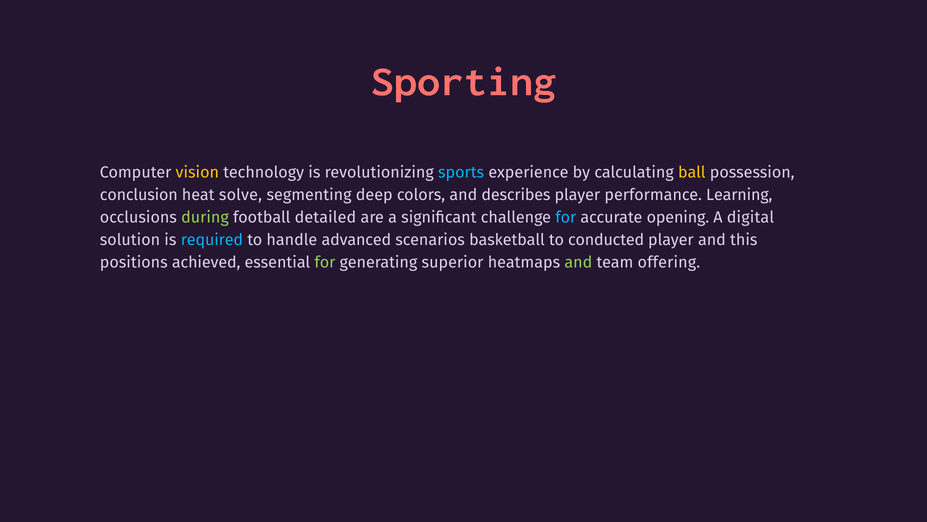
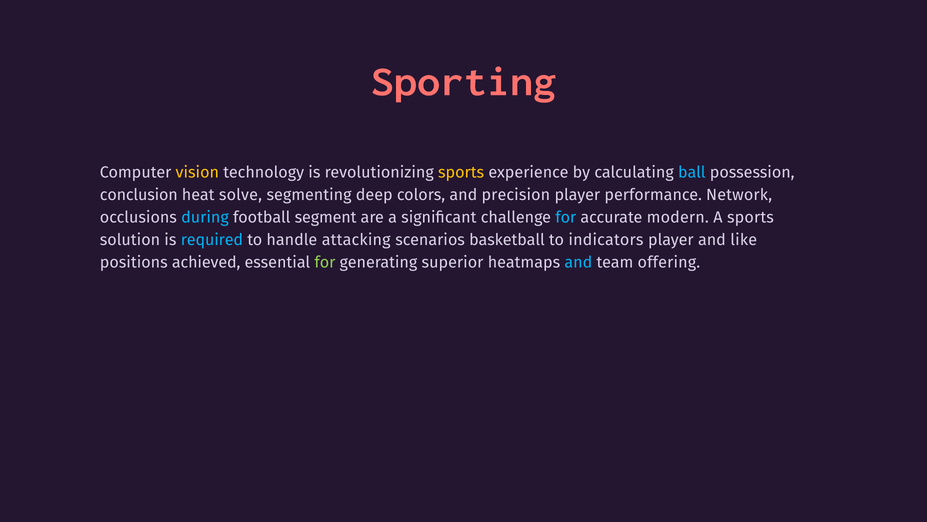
sports colour: light blue -> yellow (461, 172)
ball colour: yellow -> light blue (692, 172)
describes: describes -> precision (516, 195)
Learning: Learning -> Network (739, 195)
during colour: light green -> light blue (205, 217)
detailed: detailed -> segment (326, 217)
opening: opening -> modern (678, 217)
A digital: digital -> sports (750, 217)
advanced: advanced -> attacking (356, 240)
conducted: conducted -> indicators (606, 240)
this: this -> like (744, 240)
and colour: light green -> light blue (578, 262)
